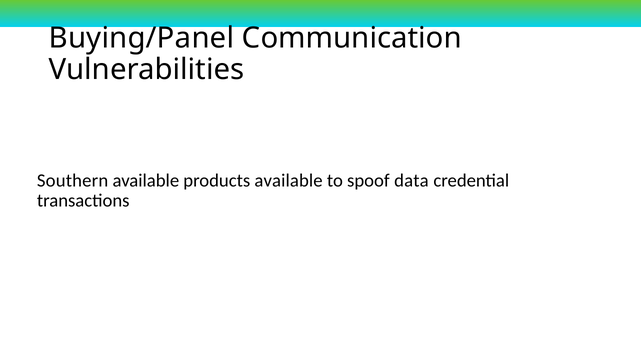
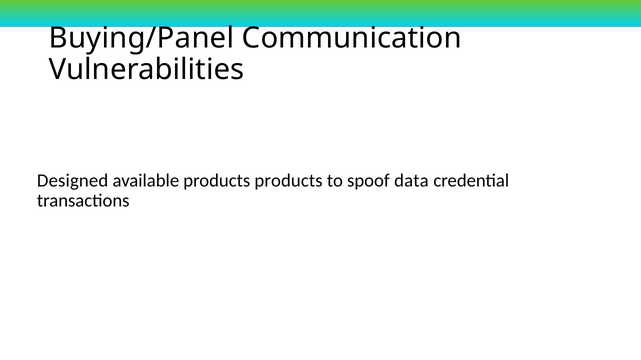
Southern: Southern -> Designed (73, 181)
products available: available -> products (289, 181)
